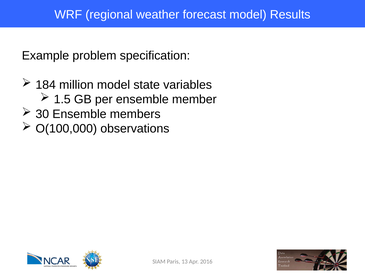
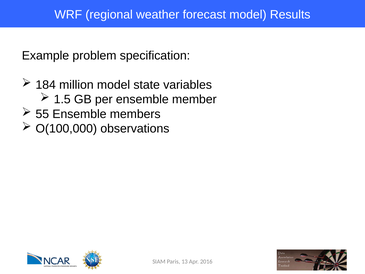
30: 30 -> 55 (42, 114)
